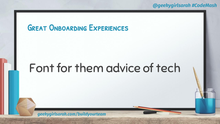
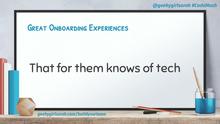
Font: Font -> That (42, 68)
advice: advice -> knows (123, 68)
